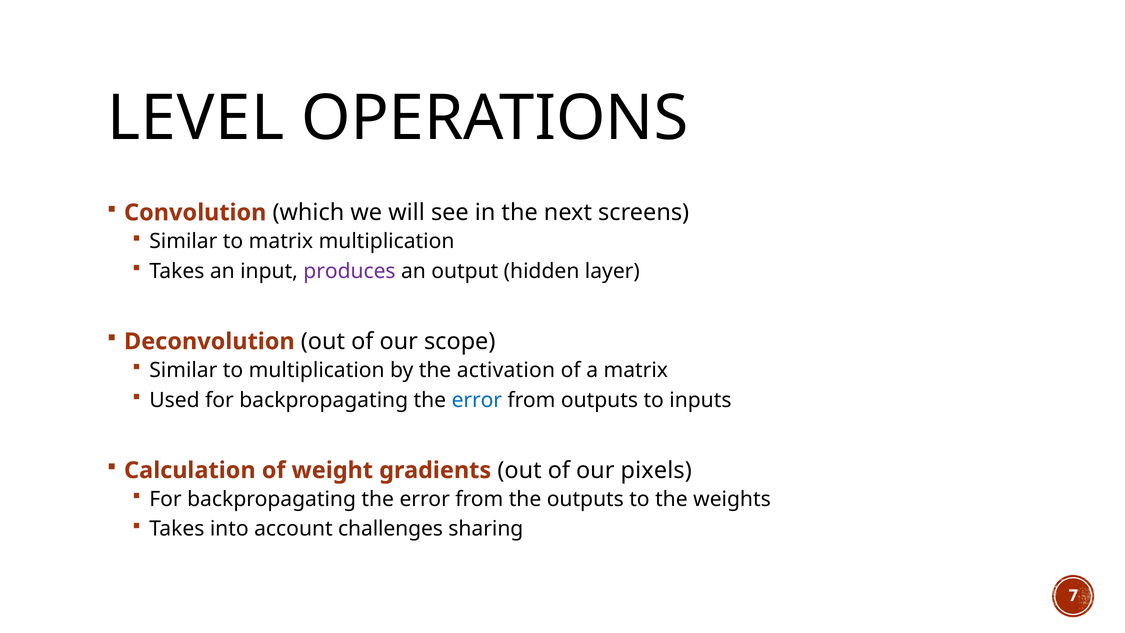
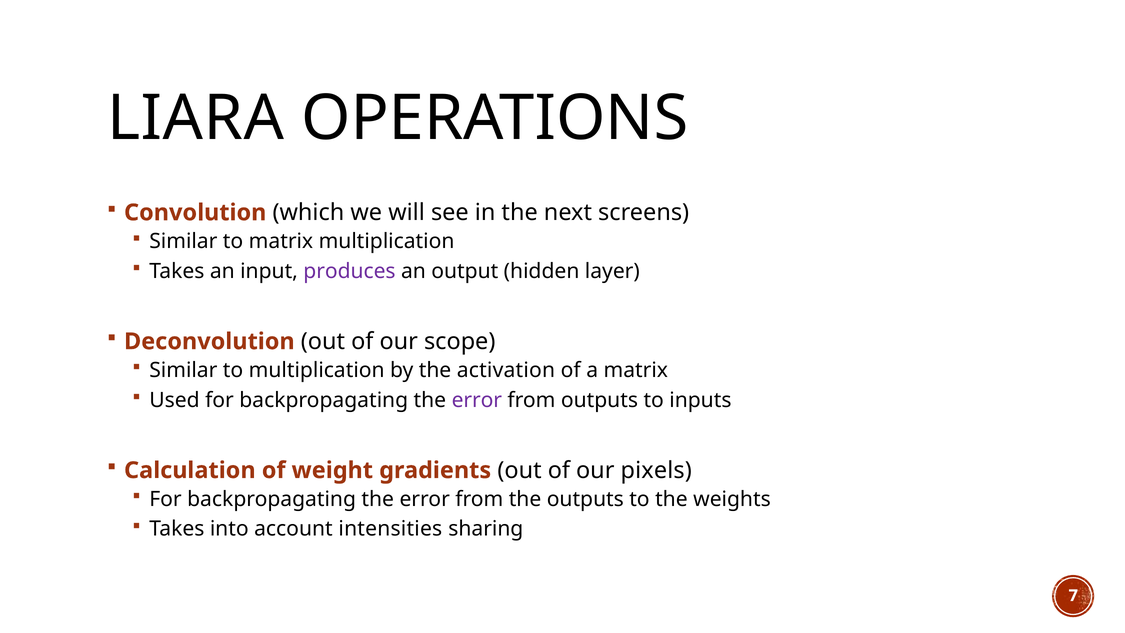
LEVEL: LEVEL -> LIARA (196, 119)
error colour: blue -> purple (477, 400)
challenges: challenges -> intensities (390, 529)
